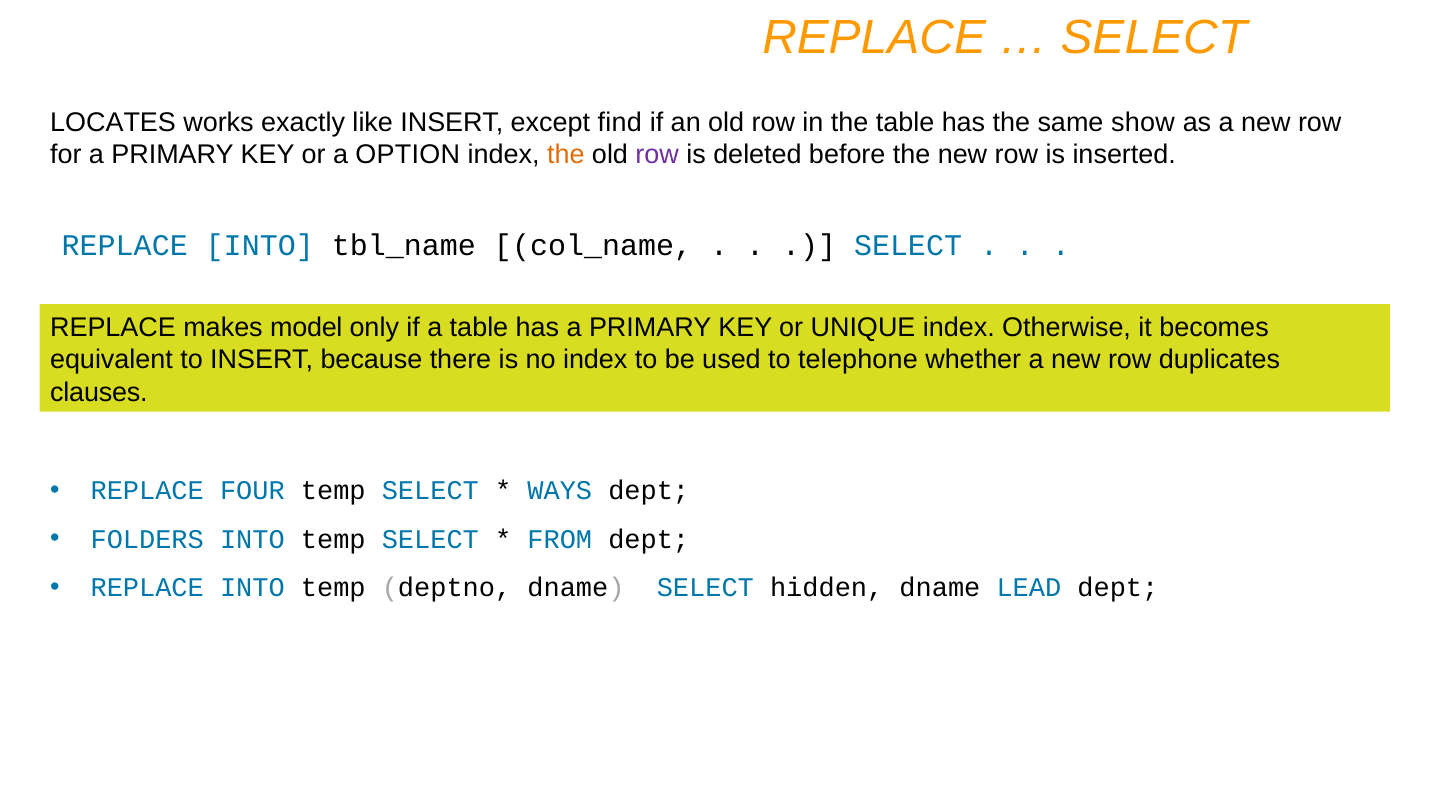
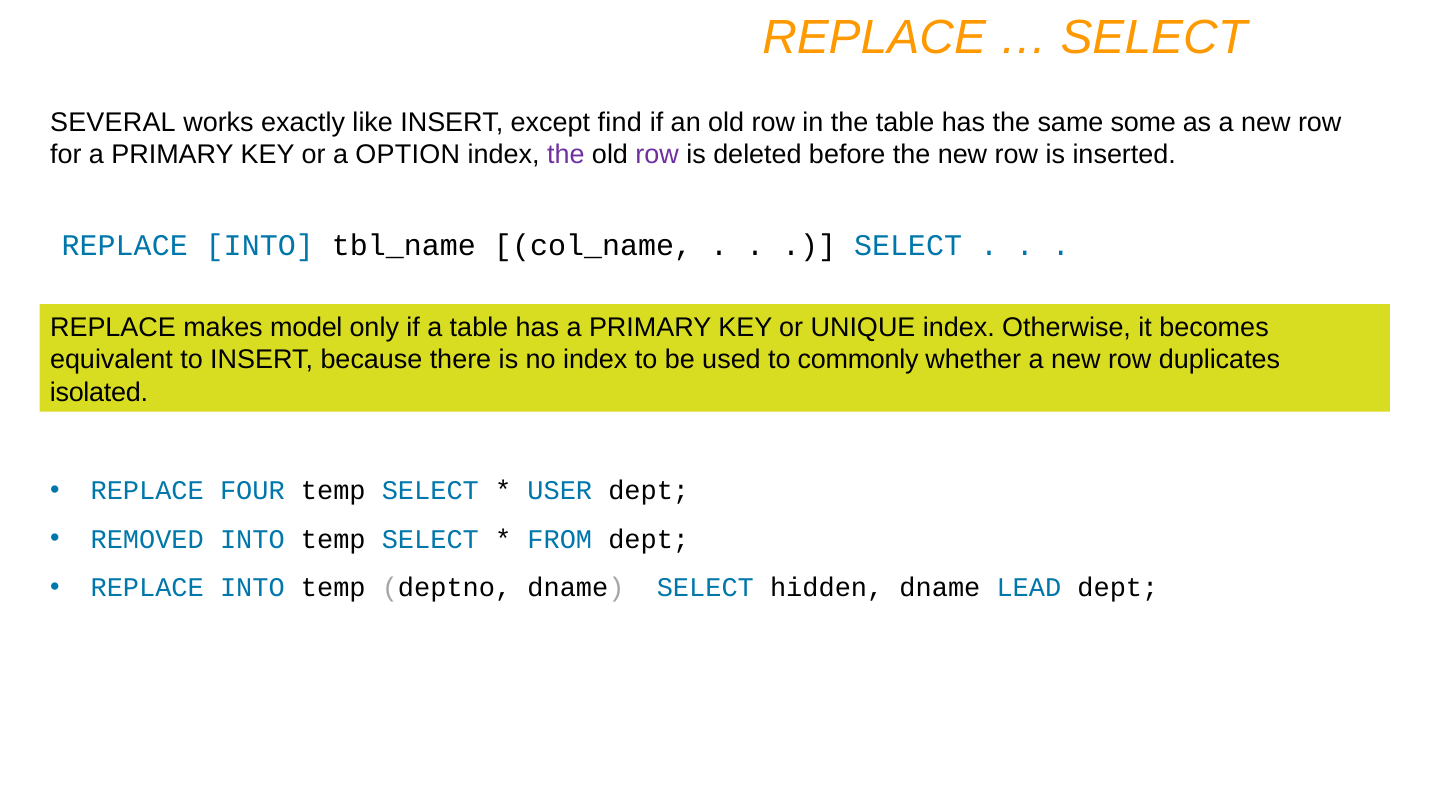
LOCATES: LOCATES -> SEVERAL (113, 122)
show: show -> some (1143, 122)
the colour: orange -> purple (566, 155)
telephone: telephone -> commonly (858, 360)
clauses: clauses -> isolated (99, 392)
WAYS: WAYS -> USER (560, 491)
FOLDERS: FOLDERS -> REMOVED (147, 539)
